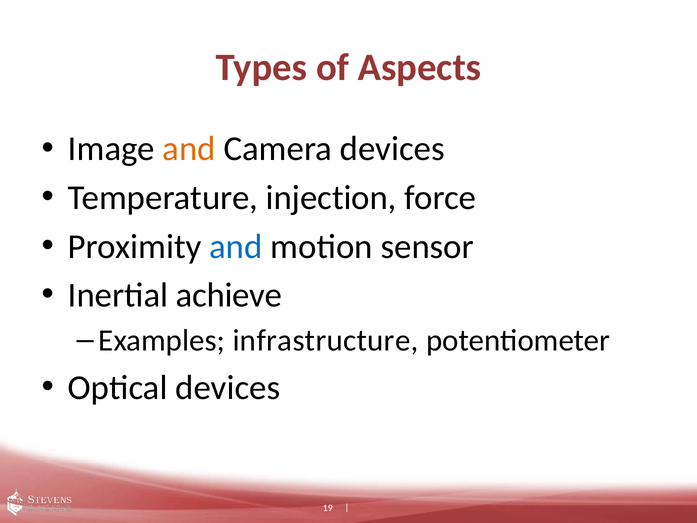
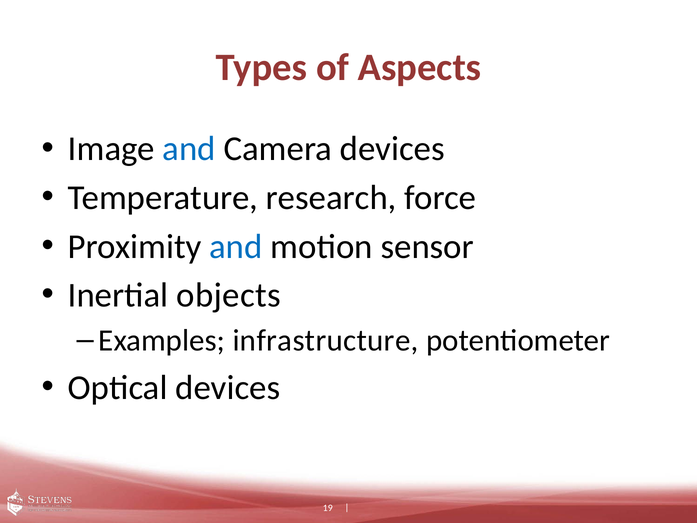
and colour: orange -> blue (189, 149)
injection: injection -> research (331, 198)
achieve: achieve -> objects (229, 295)
